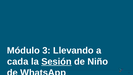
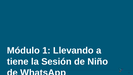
3: 3 -> 1 (46, 50)
cada: cada -> tiene (18, 61)
Sesión underline: present -> none (56, 61)
